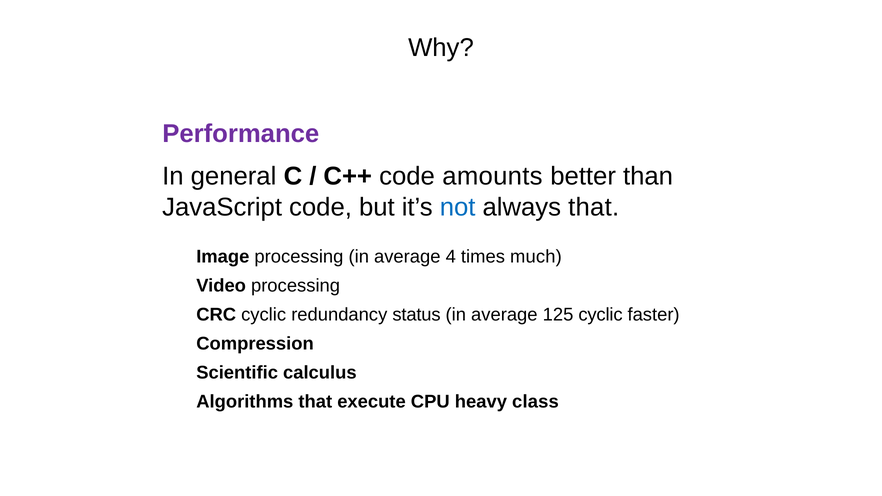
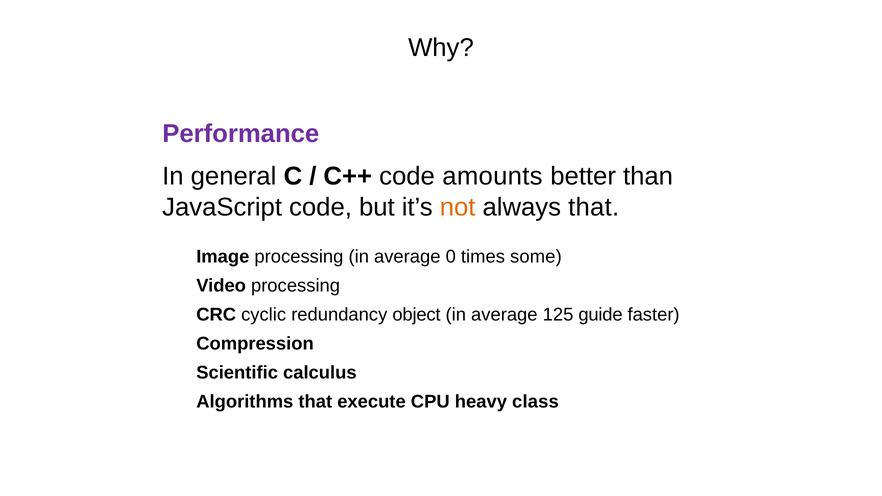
not colour: blue -> orange (458, 207)
4: 4 -> 0 (451, 257)
much: much -> some (536, 257)
status: status -> object (417, 315)
125 cyclic: cyclic -> guide (601, 315)
